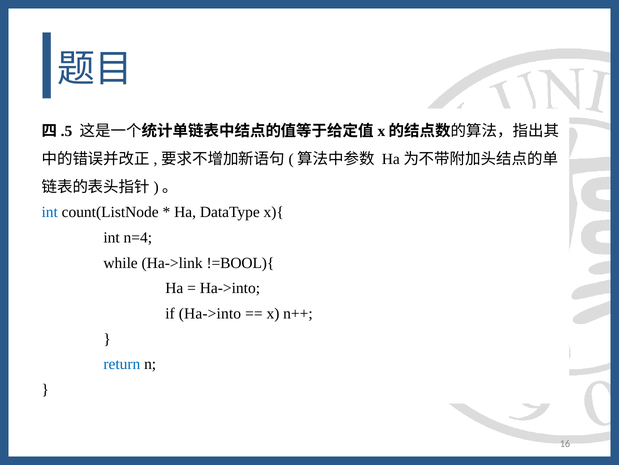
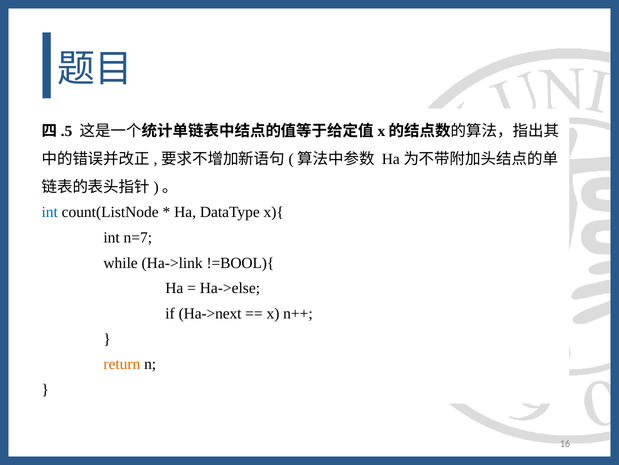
n=4: n=4 -> n=7 (138, 237)
Ha->into: Ha->into -> Ha->else (230, 288)
if Ha->into: Ha->into -> Ha->next (210, 313)
return colour: blue -> orange (122, 364)
